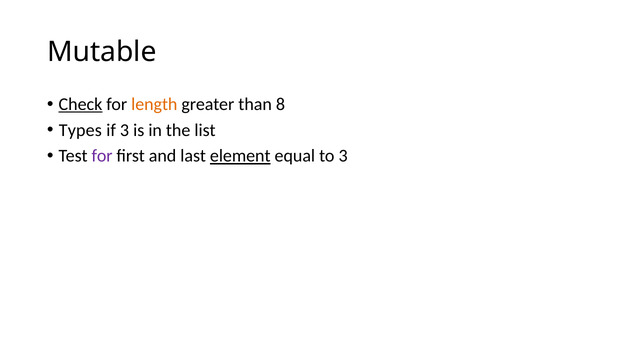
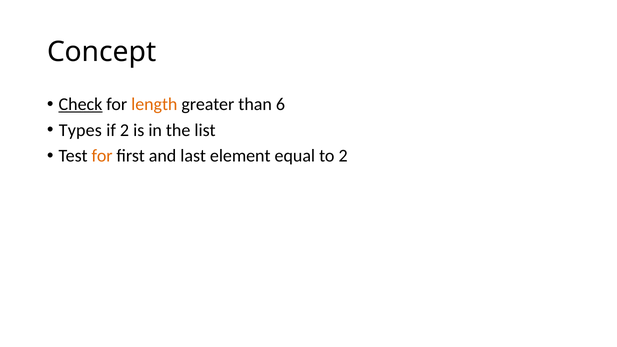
Mutable: Mutable -> Concept (102, 52)
8: 8 -> 6 (280, 104)
if 3: 3 -> 2 (125, 130)
for colour: purple -> orange (102, 156)
element underline: present -> none (240, 156)
to 3: 3 -> 2 (343, 156)
